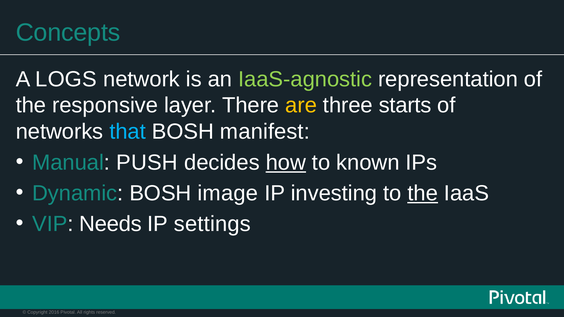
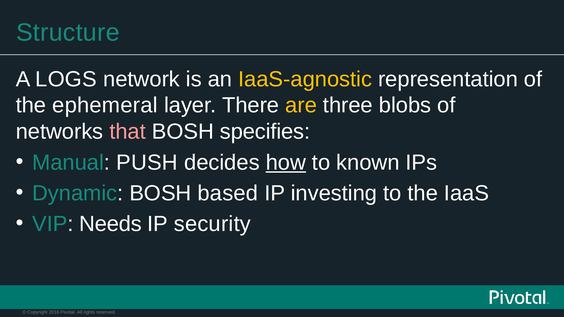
Concepts: Concepts -> Structure (68, 33)
IaaS-agnostic colour: light green -> yellow (305, 79)
responsive: responsive -> ephemeral (105, 106)
starts: starts -> blobs (405, 106)
that colour: light blue -> pink (128, 132)
manifest: manifest -> specifies (265, 132)
image: image -> based (228, 193)
the underline: present -> none (423, 193)
settings: settings -> security (212, 224)
